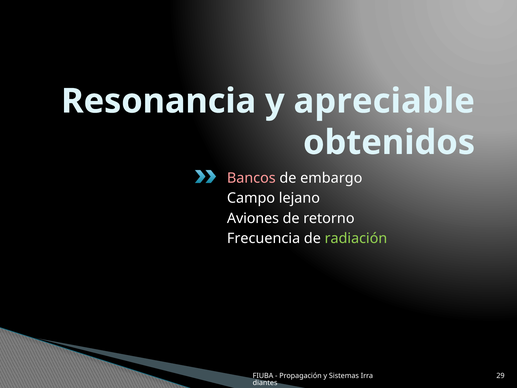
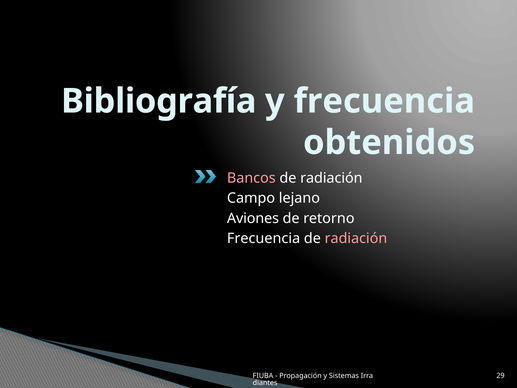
Resonancia: Resonancia -> Bibliografía (159, 101)
y apreciable: apreciable -> frecuencia (384, 101)
embargo: embargo -> radiación (331, 178)
radiación colour: light green -> pink (356, 238)
